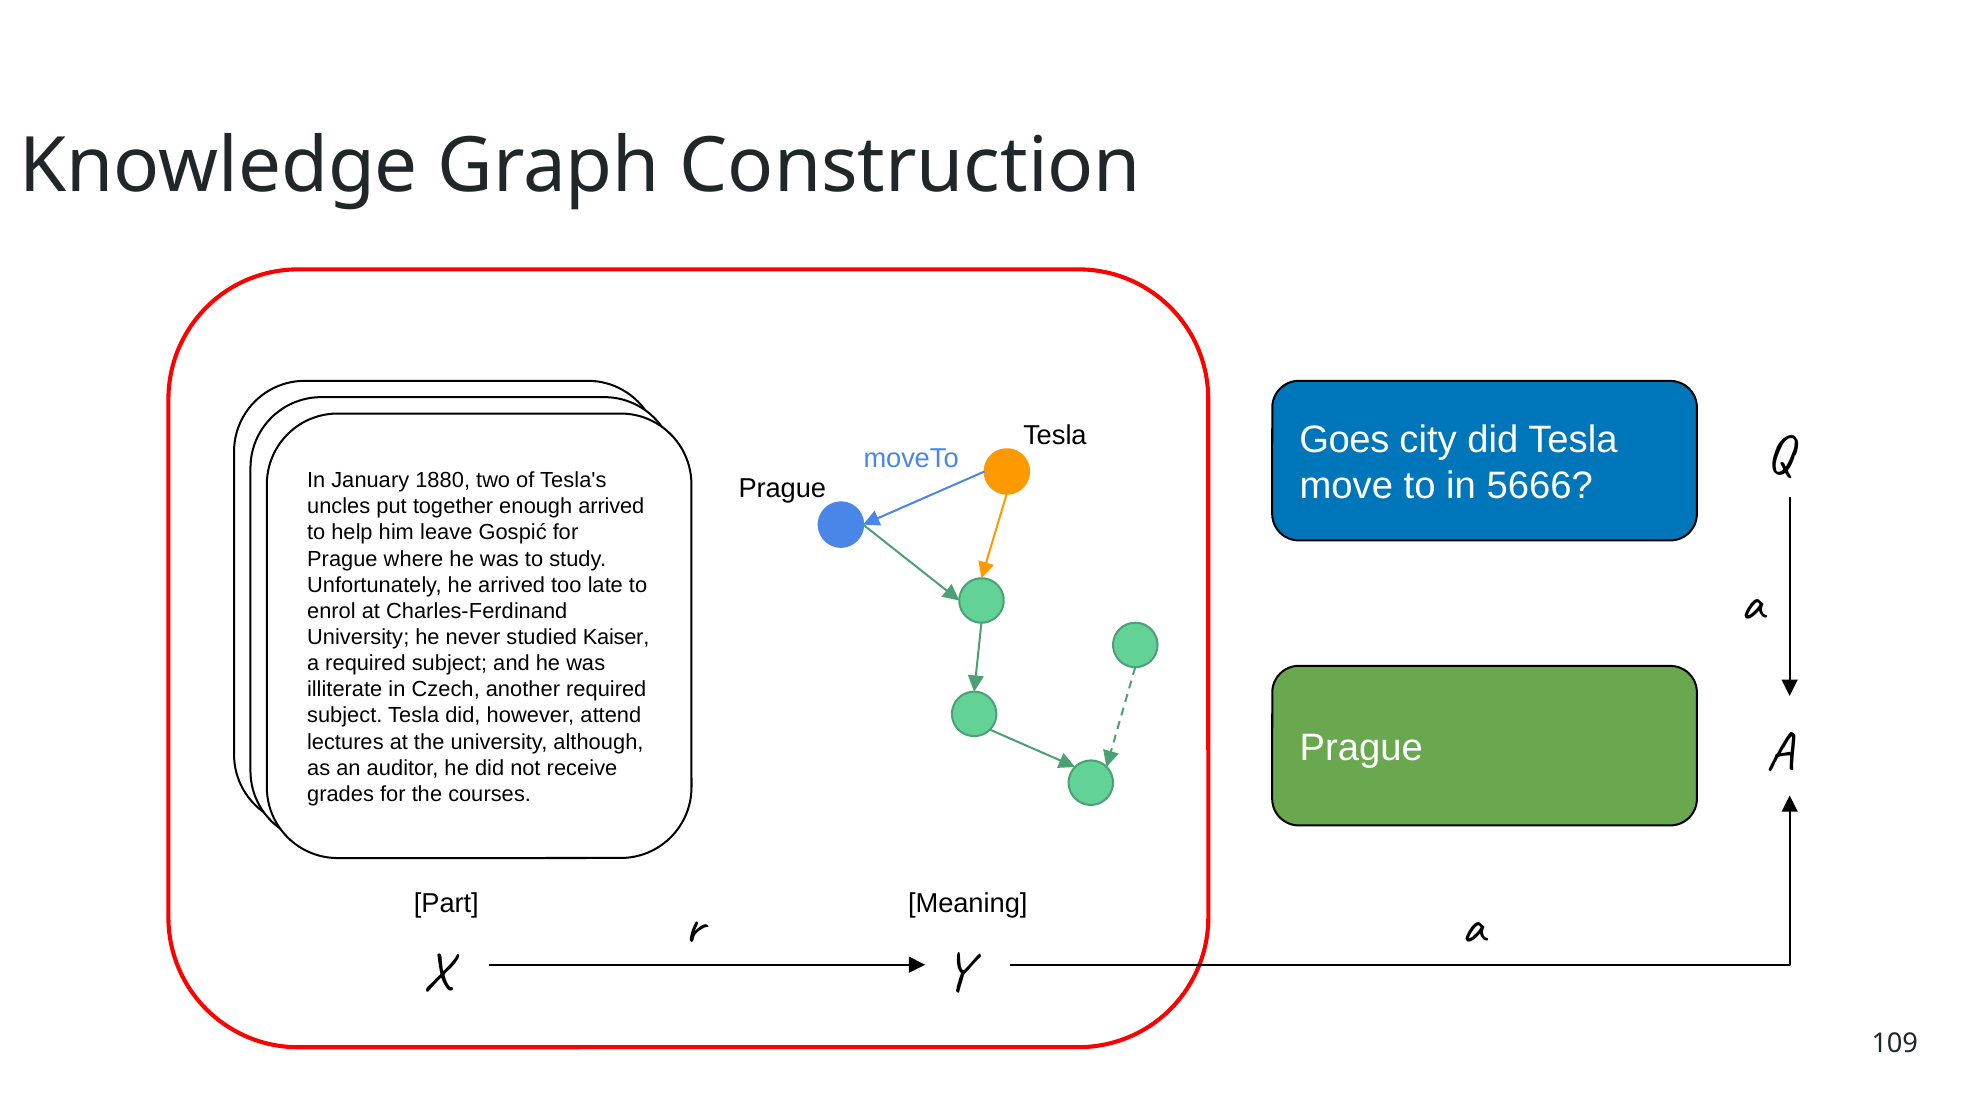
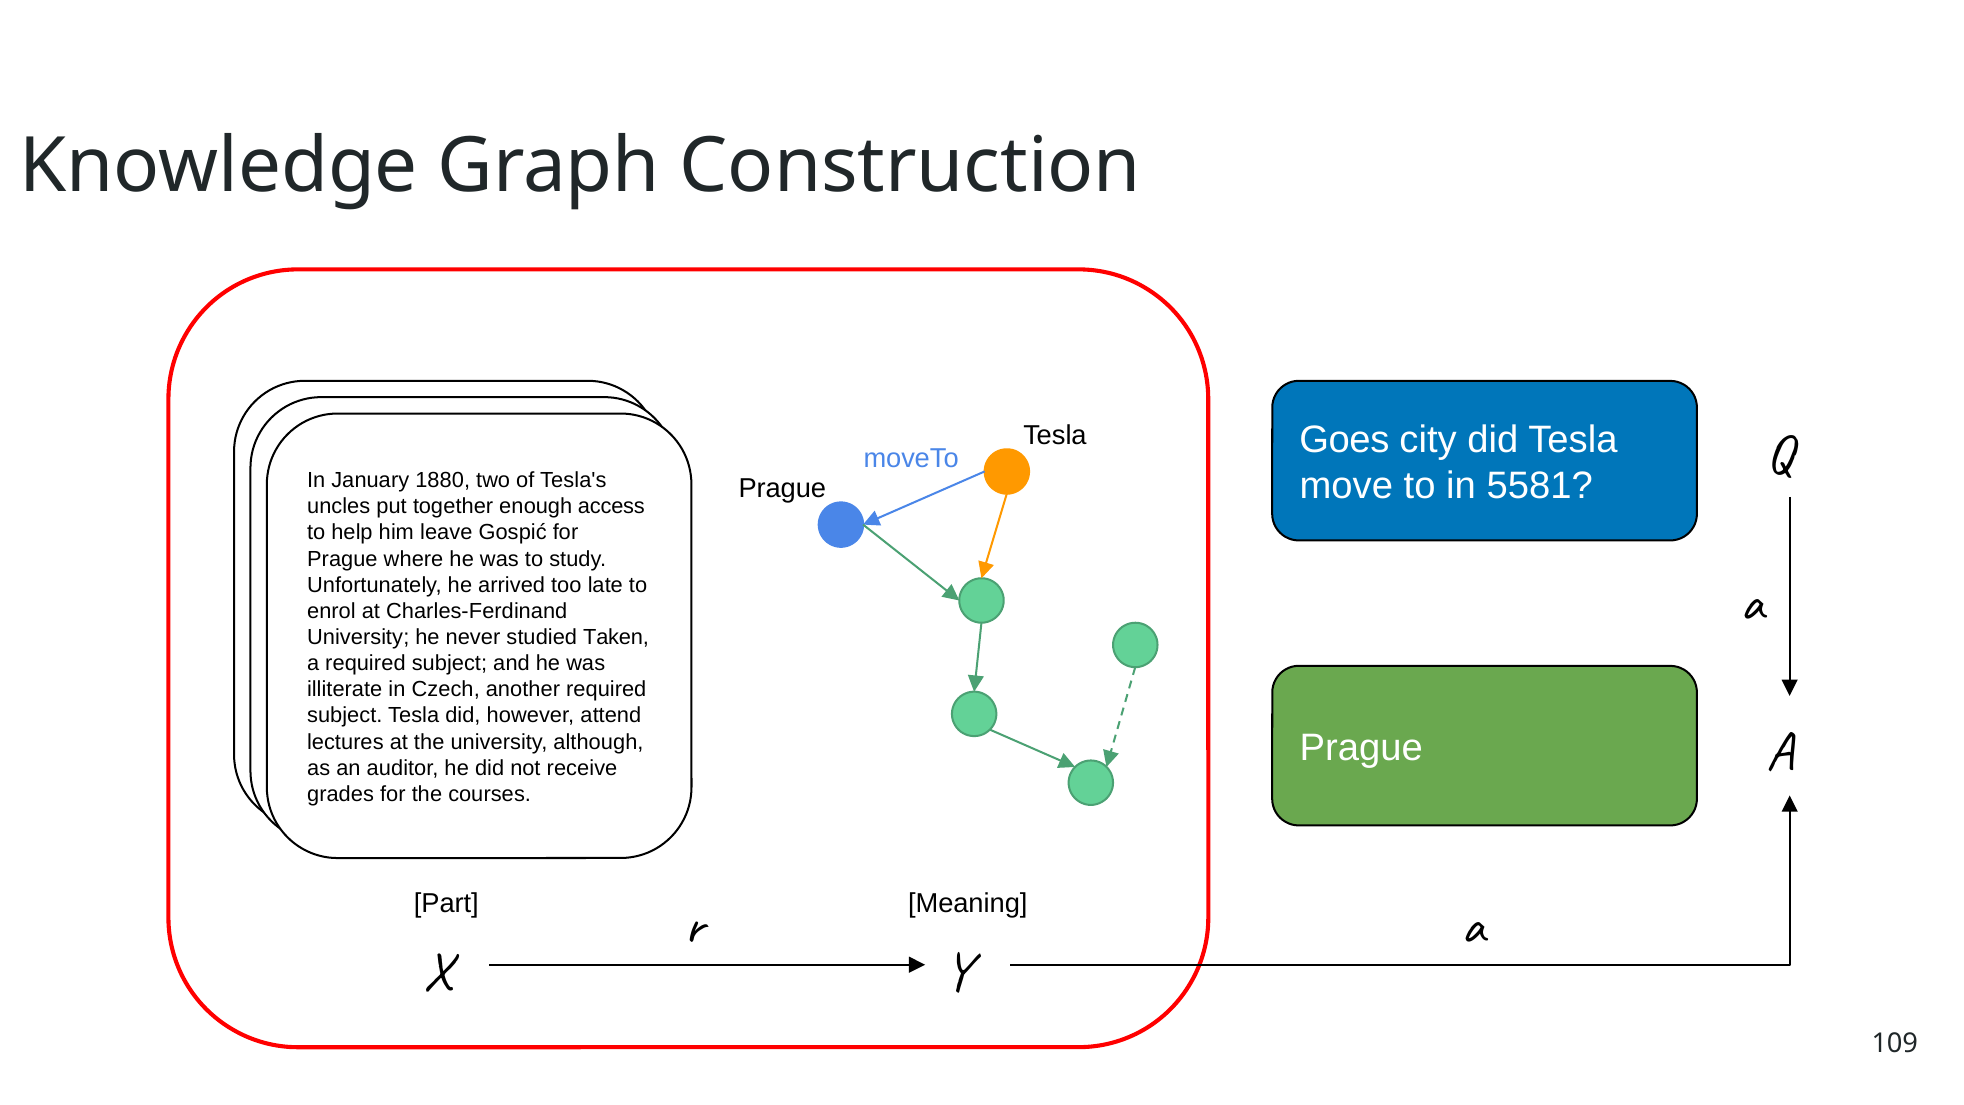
5666: 5666 -> 5581 (1540, 486)
arrived: arrived -> access (611, 506)
Kaiser: Kaiser -> Taken (616, 637)
